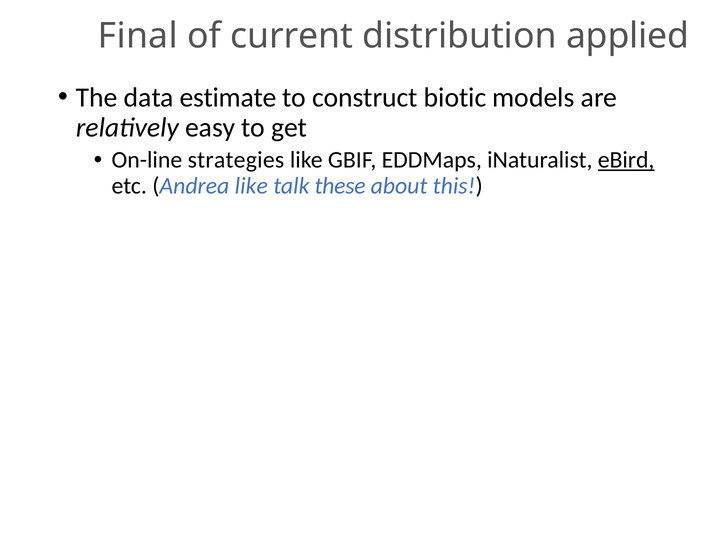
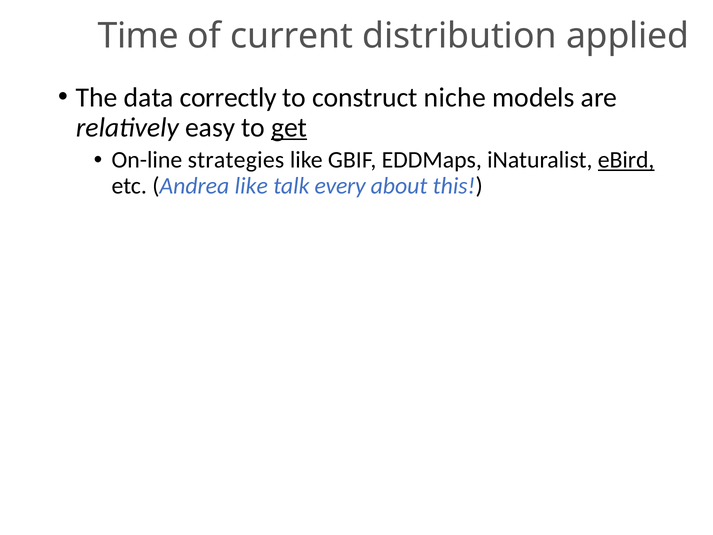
Final: Final -> Time (138, 36)
estimate: estimate -> correctly (228, 97)
biotic: biotic -> niche (455, 97)
get underline: none -> present (289, 127)
these: these -> every (340, 186)
